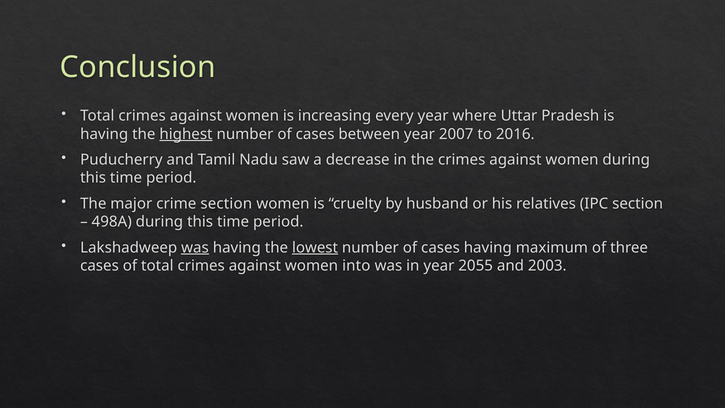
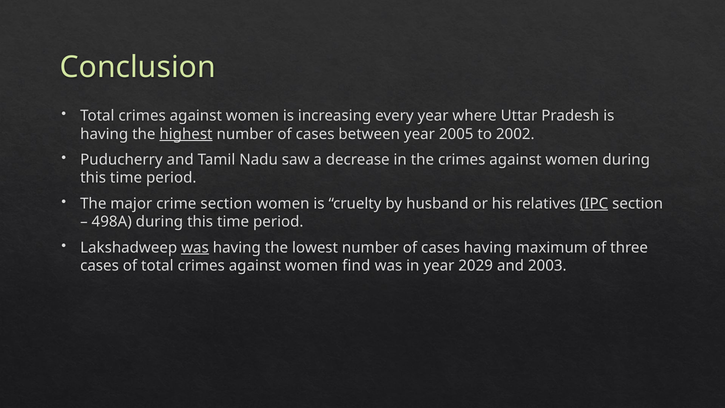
2007: 2007 -> 2005 (456, 134)
2016: 2016 -> 2002 (515, 134)
IPC underline: none -> present (594, 204)
lowest underline: present -> none (315, 247)
into: into -> find (356, 266)
2055: 2055 -> 2029 (476, 266)
